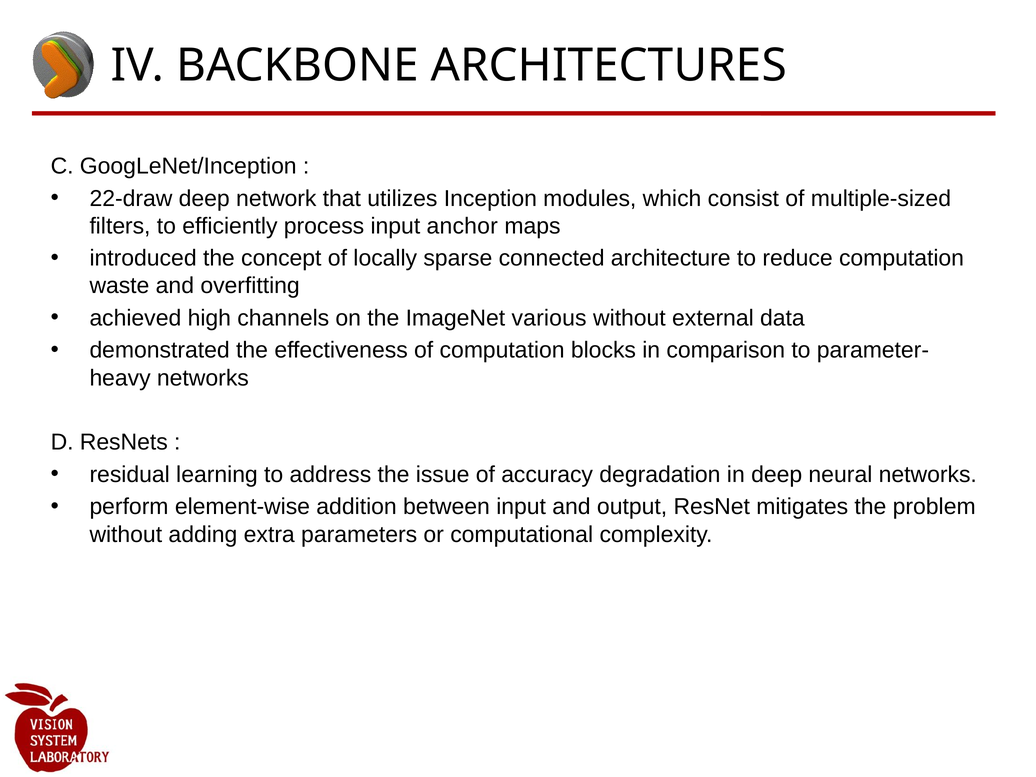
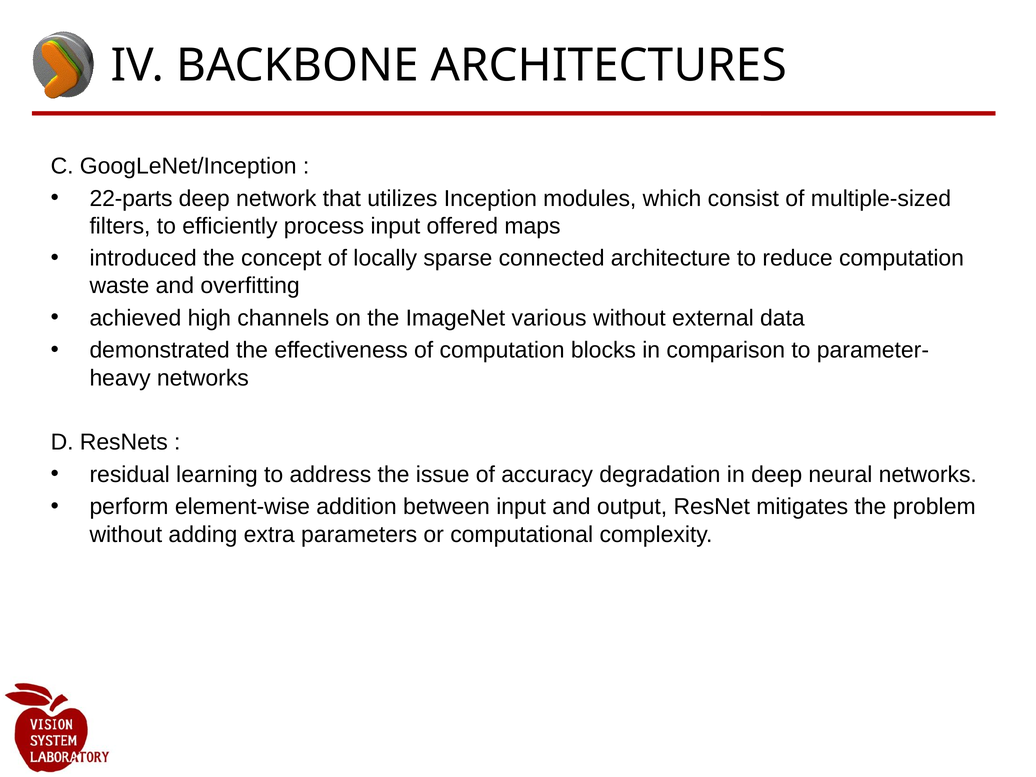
22-draw: 22-draw -> 22-parts (131, 198)
anchor: anchor -> offered (462, 226)
